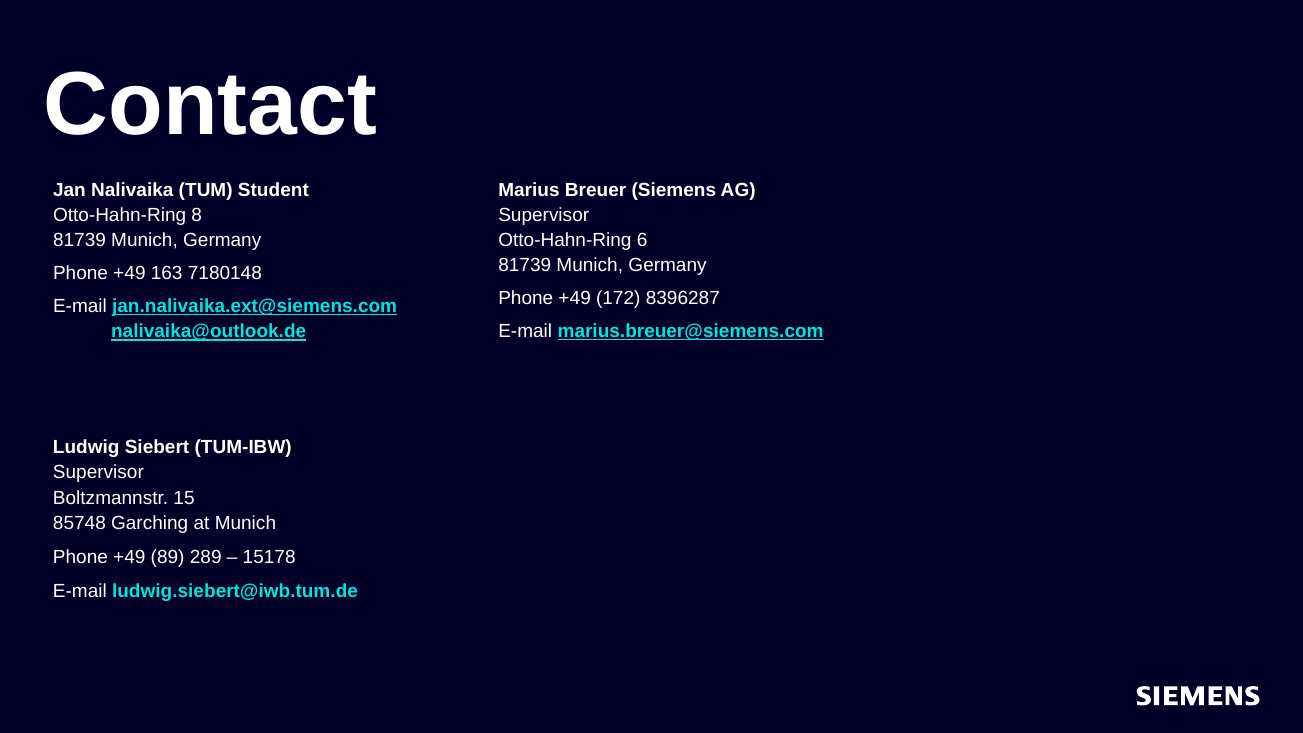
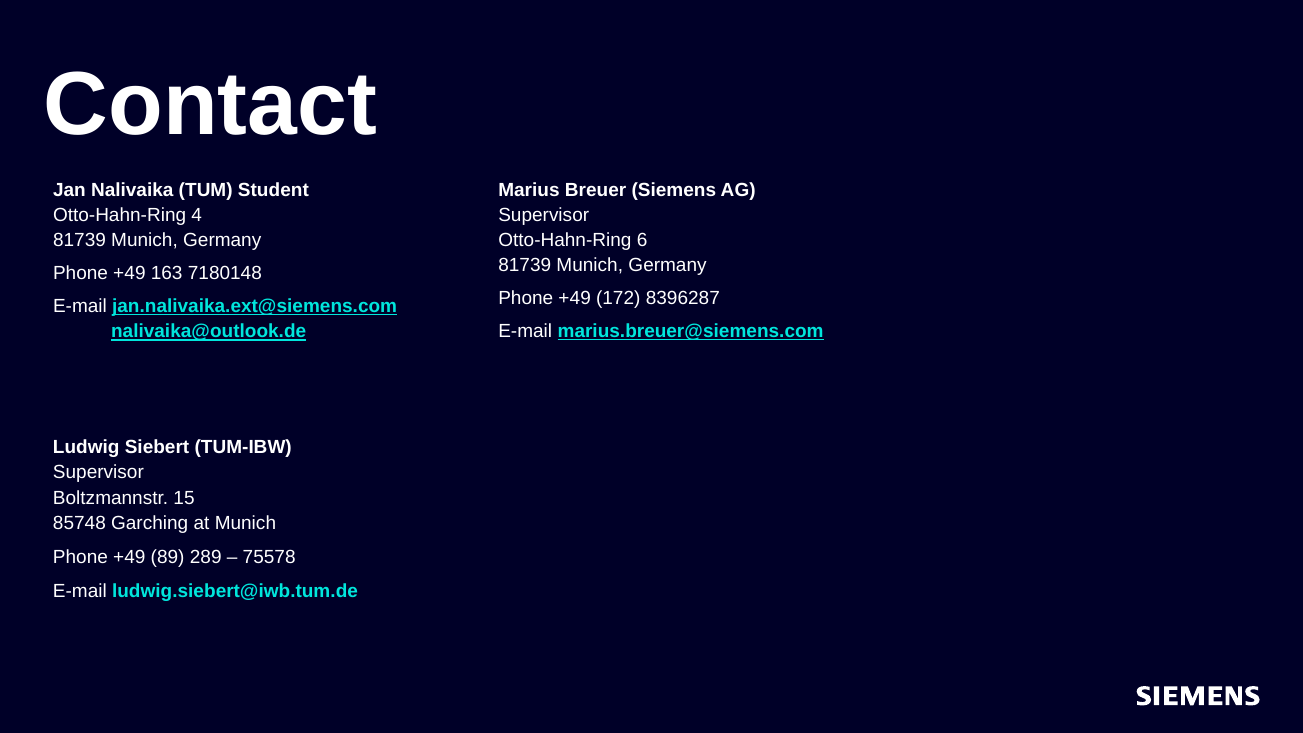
8: 8 -> 4 (197, 215)
15178: 15178 -> 75578 (269, 557)
